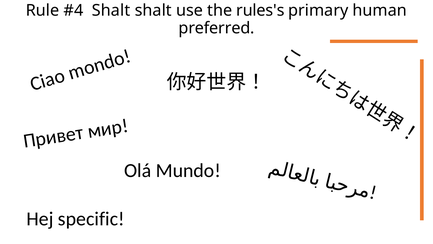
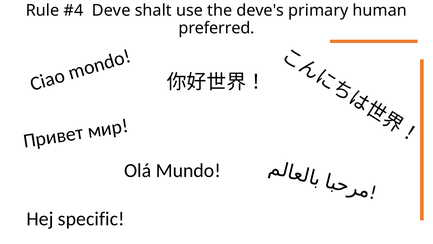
Shalt: Shalt -> Deve (111, 10)
rules's: rules's -> deve's (260, 10)
